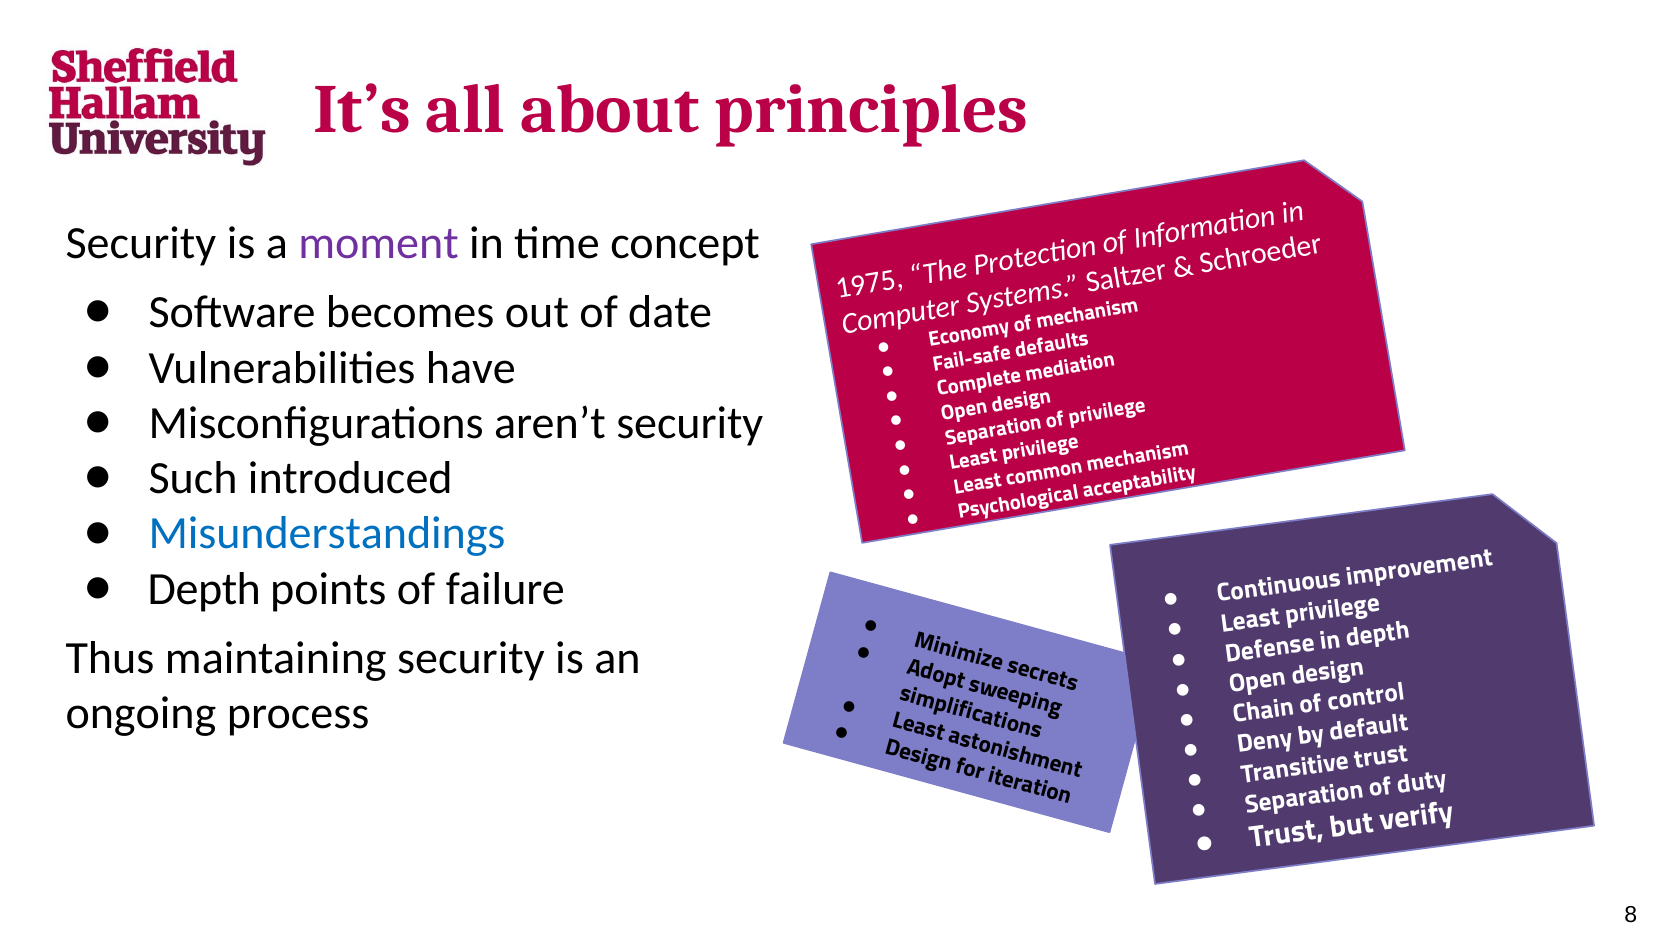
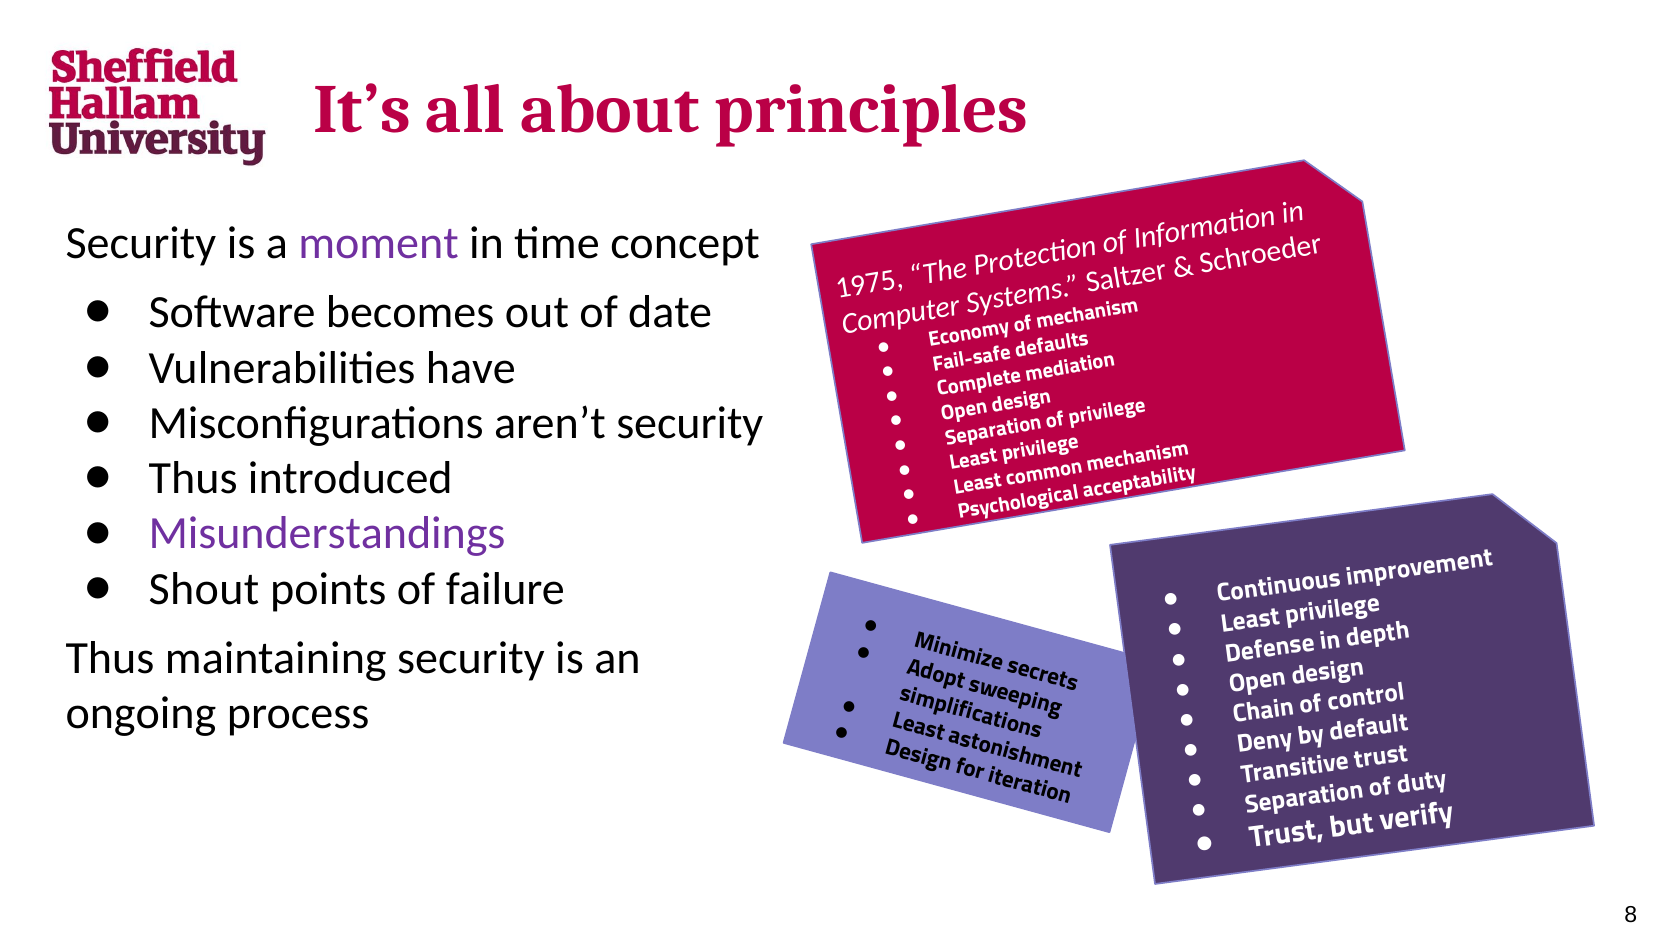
Such: Such -> Thus (193, 479)
Misunderstandings colour: blue -> purple (327, 534)
Depth: Depth -> Shout (204, 589)
